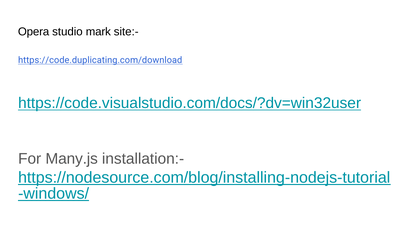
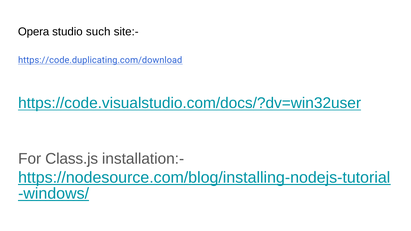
mark: mark -> such (98, 32)
Many.js: Many.js -> Class.js (72, 159)
